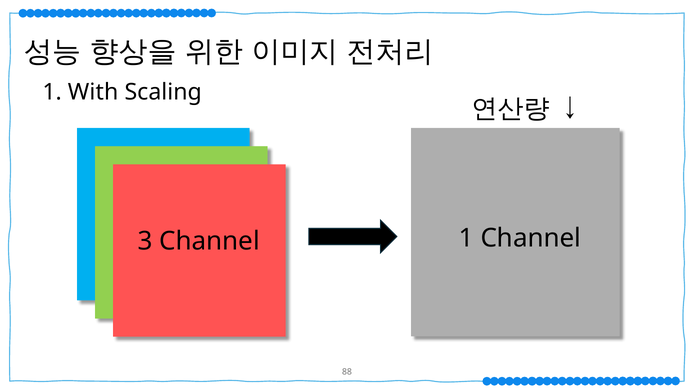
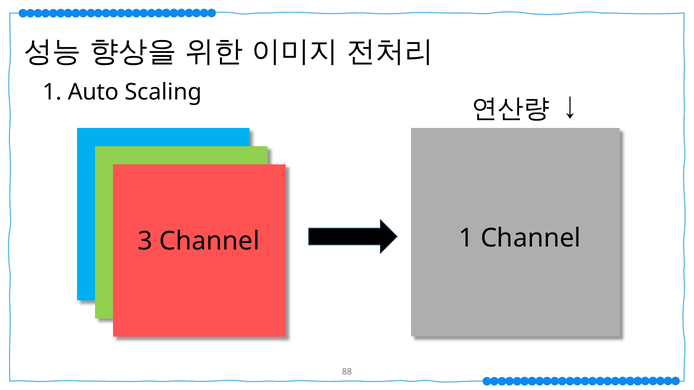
With: With -> Auto (93, 92)
